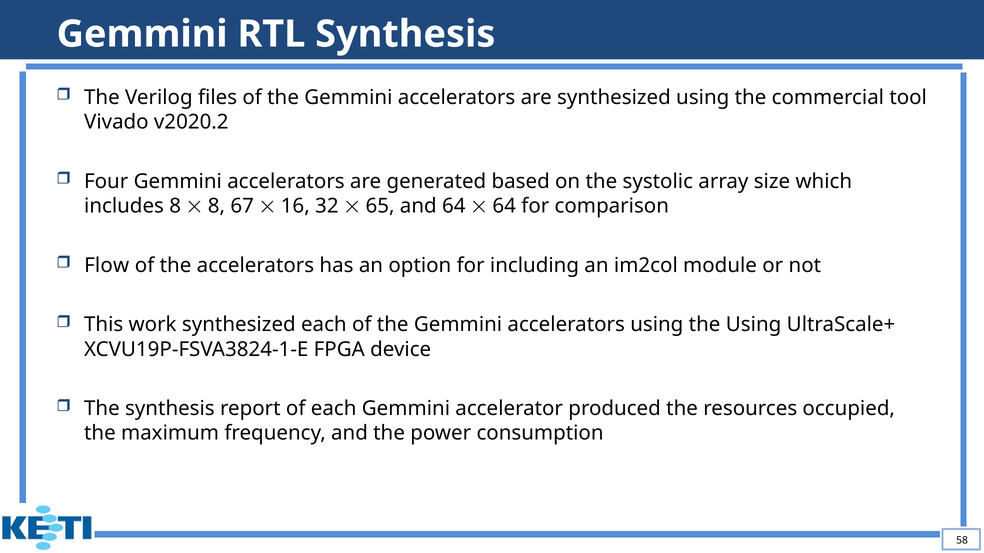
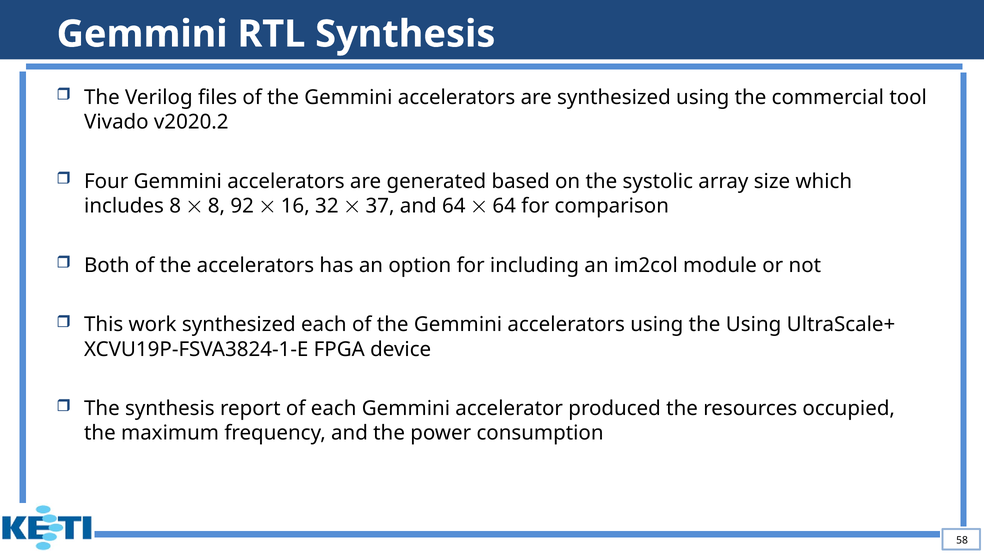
67: 67 -> 92 (242, 206)
65: 65 -> 37 (380, 206)
Flow: Flow -> Both (107, 266)
